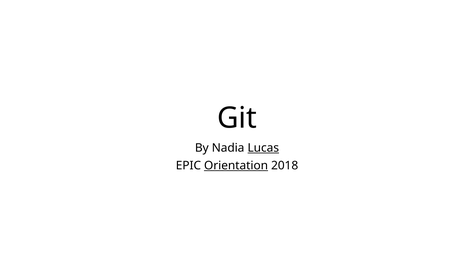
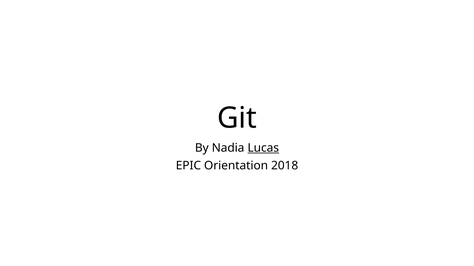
Orientation underline: present -> none (236, 166)
